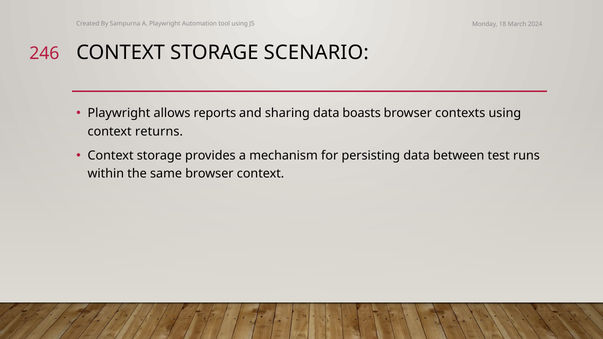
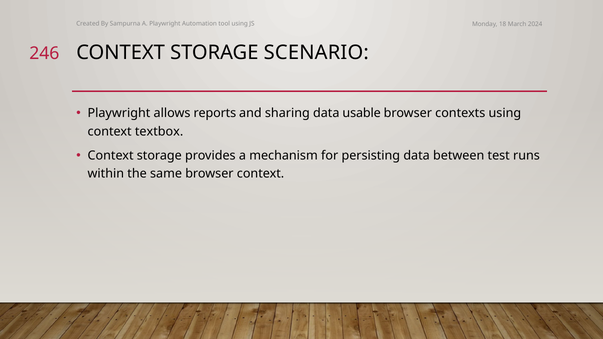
boasts: boasts -> usable (362, 113)
returns: returns -> textbox (159, 131)
